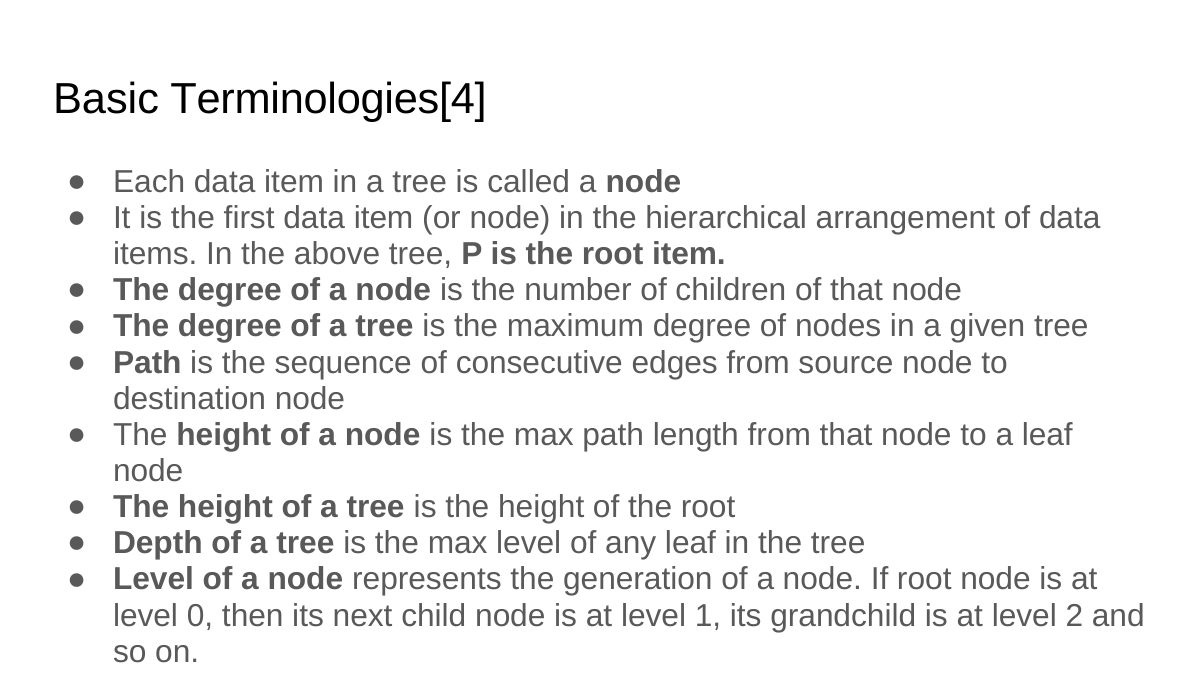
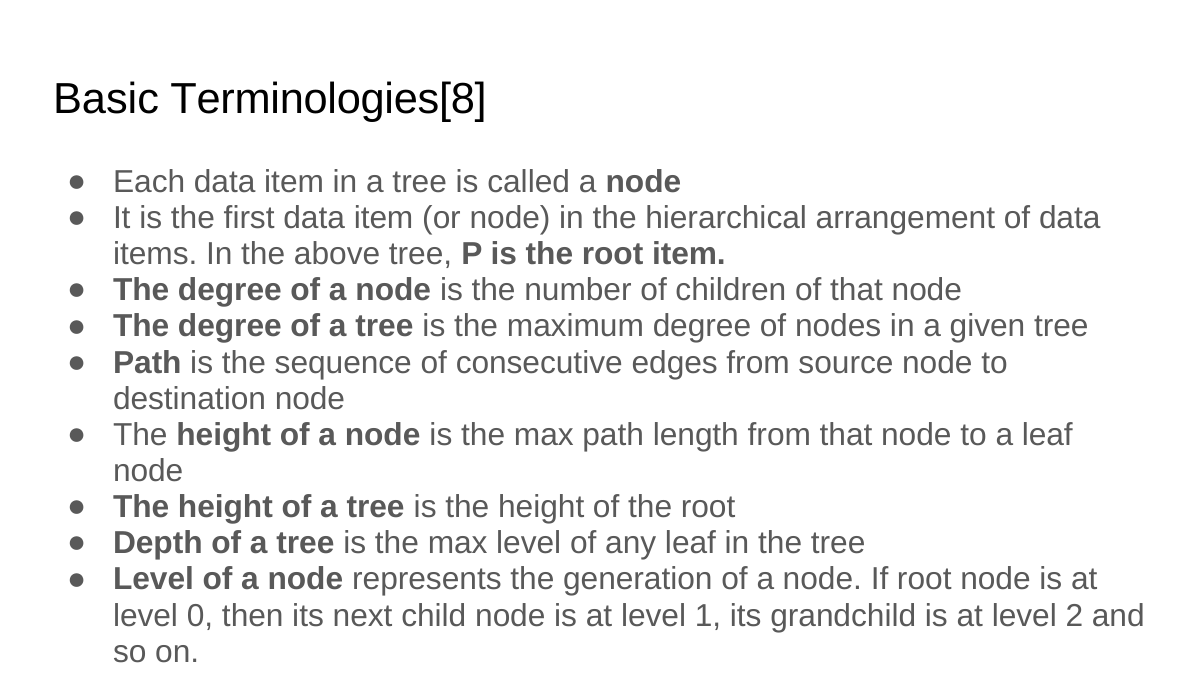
Terminologies[4: Terminologies[4 -> Terminologies[8 (329, 100)
